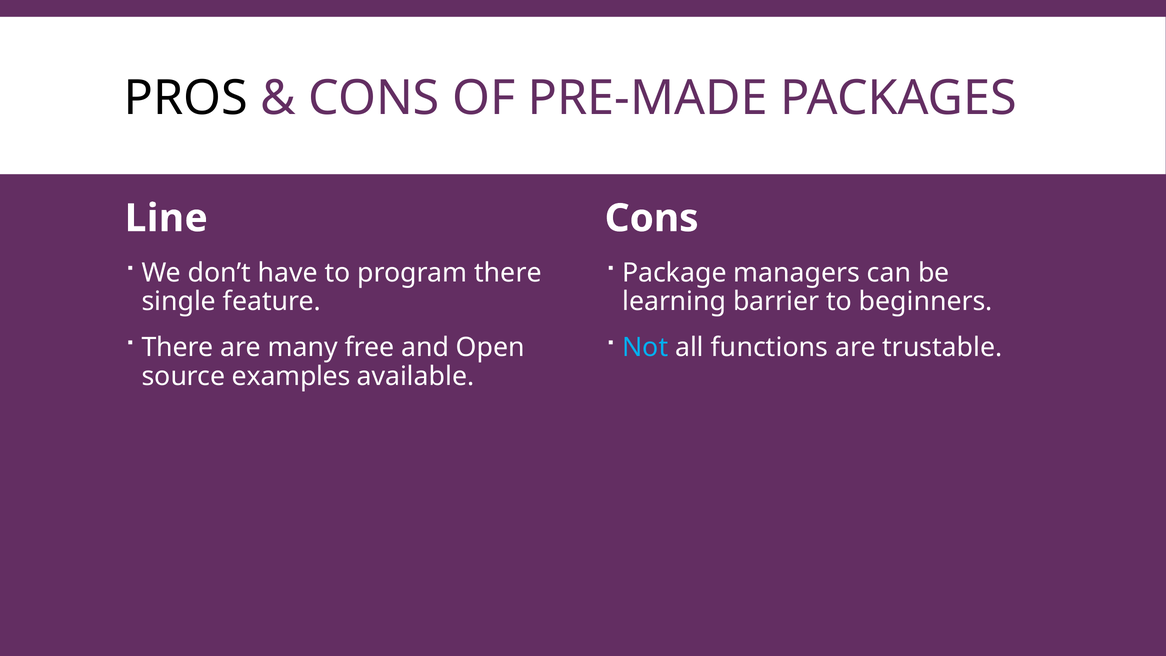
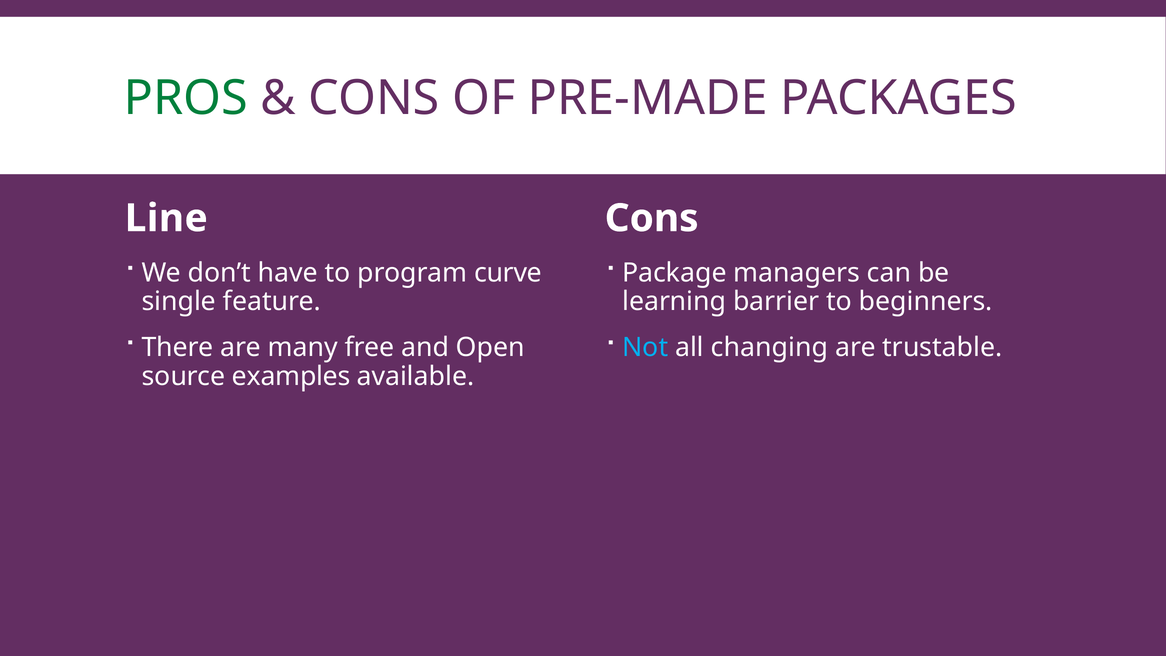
PROS colour: black -> green (186, 98)
program there: there -> curve (508, 273)
functions: functions -> changing (769, 347)
